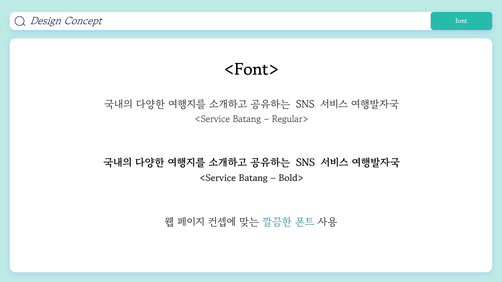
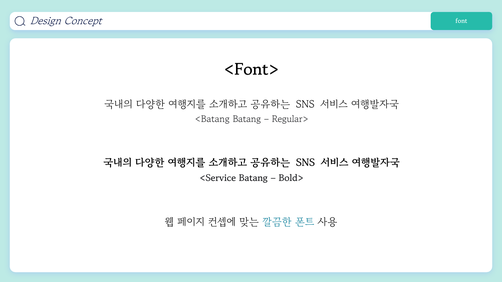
<Service: <Service -> <Batang (212, 120)
